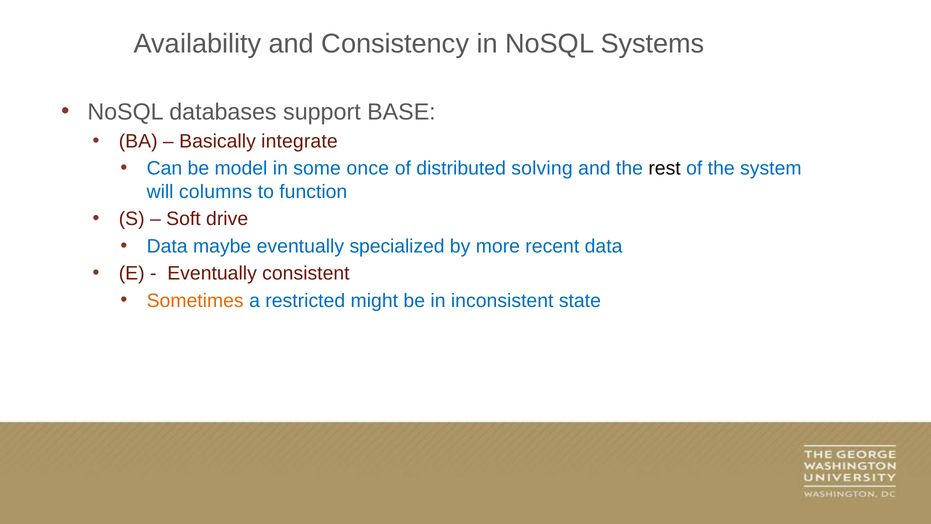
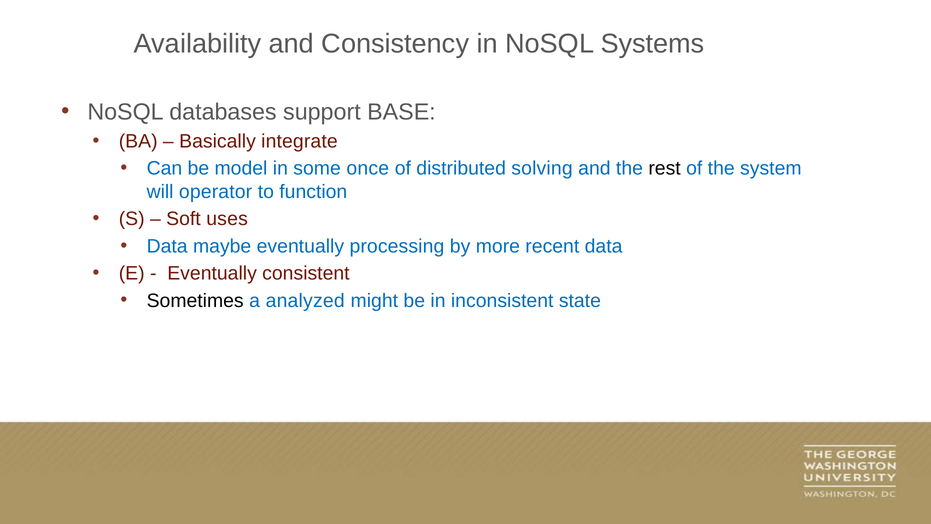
columns: columns -> operator (216, 192)
drive: drive -> uses (227, 219)
specialized: specialized -> processing (397, 246)
Sometimes colour: orange -> black (195, 300)
restricted: restricted -> analyzed (305, 300)
